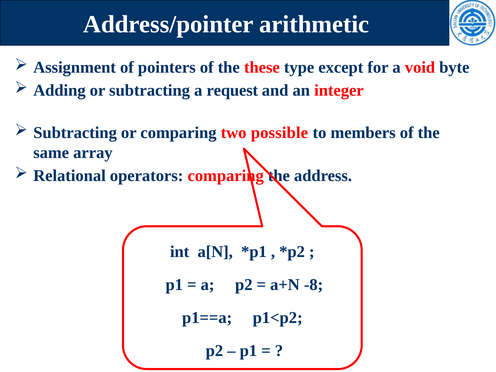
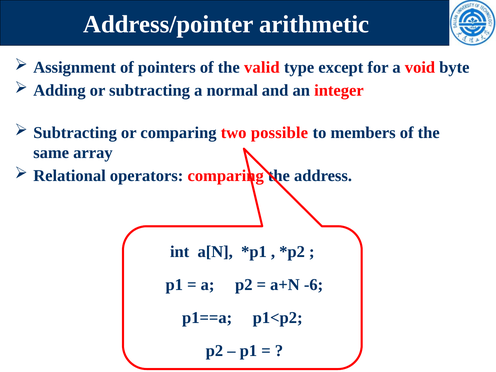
these: these -> valid (262, 67)
request: request -> normal (232, 90)
-8: -8 -> -6 (314, 285)
